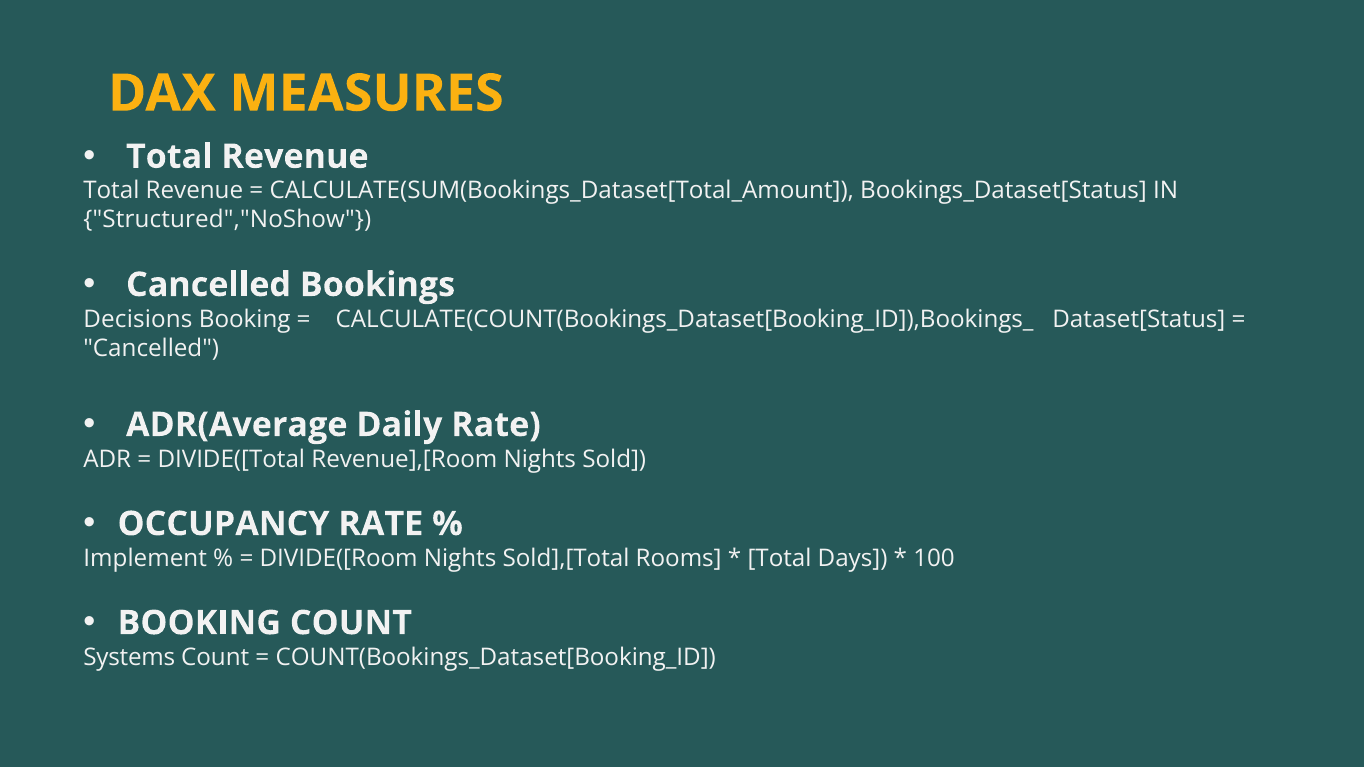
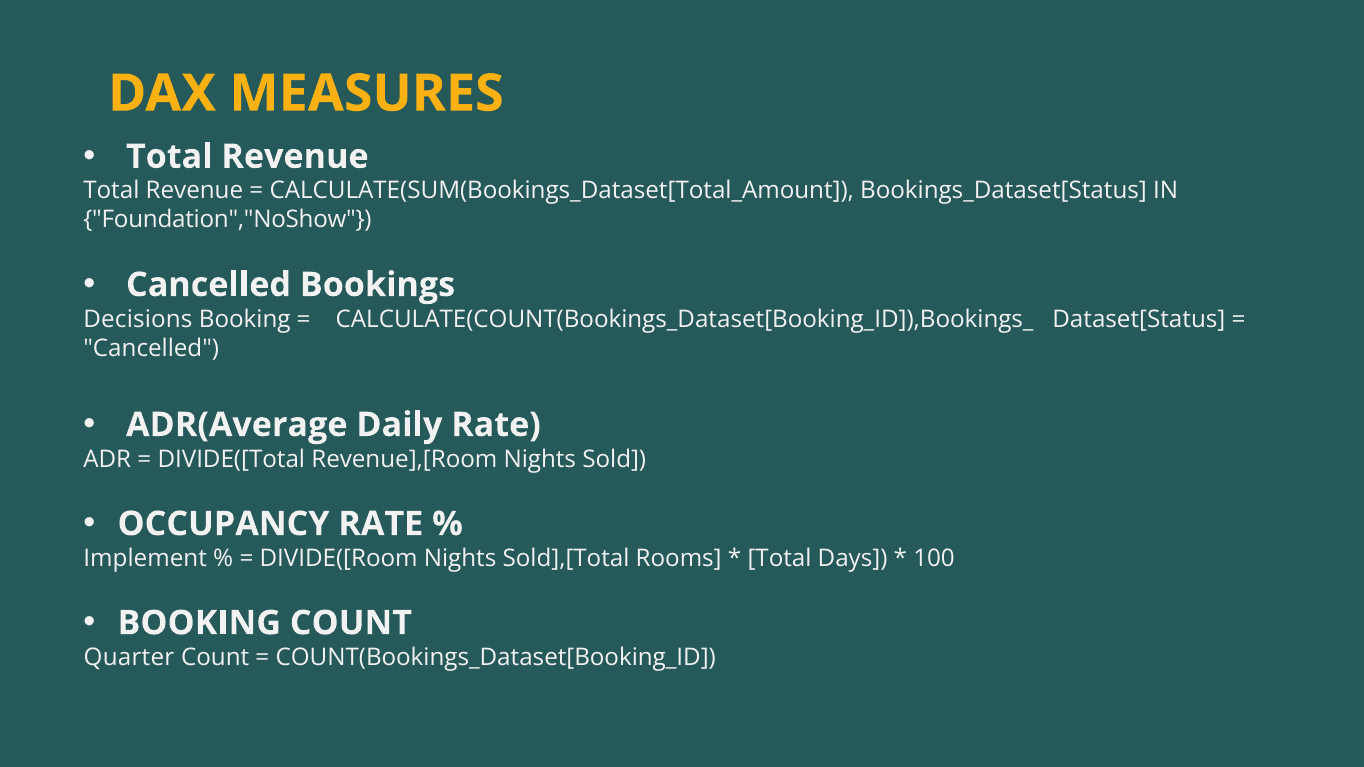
Structured","NoShow: Structured","NoShow -> Foundation","NoShow (227, 220)
Systems: Systems -> Quarter (129, 658)
